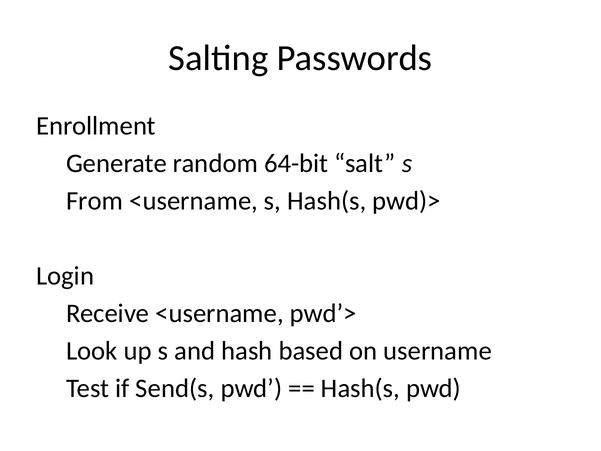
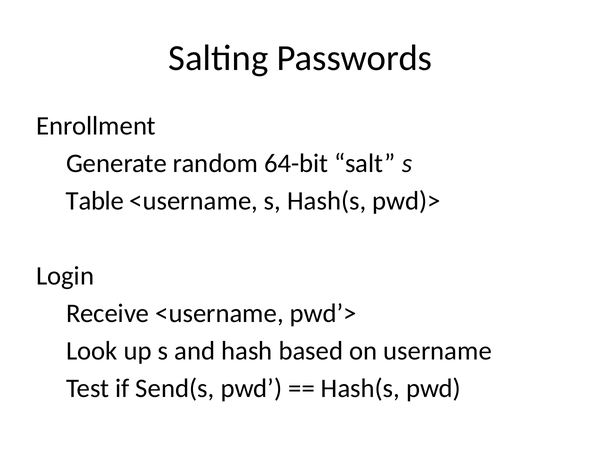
From: From -> Table (95, 201)
